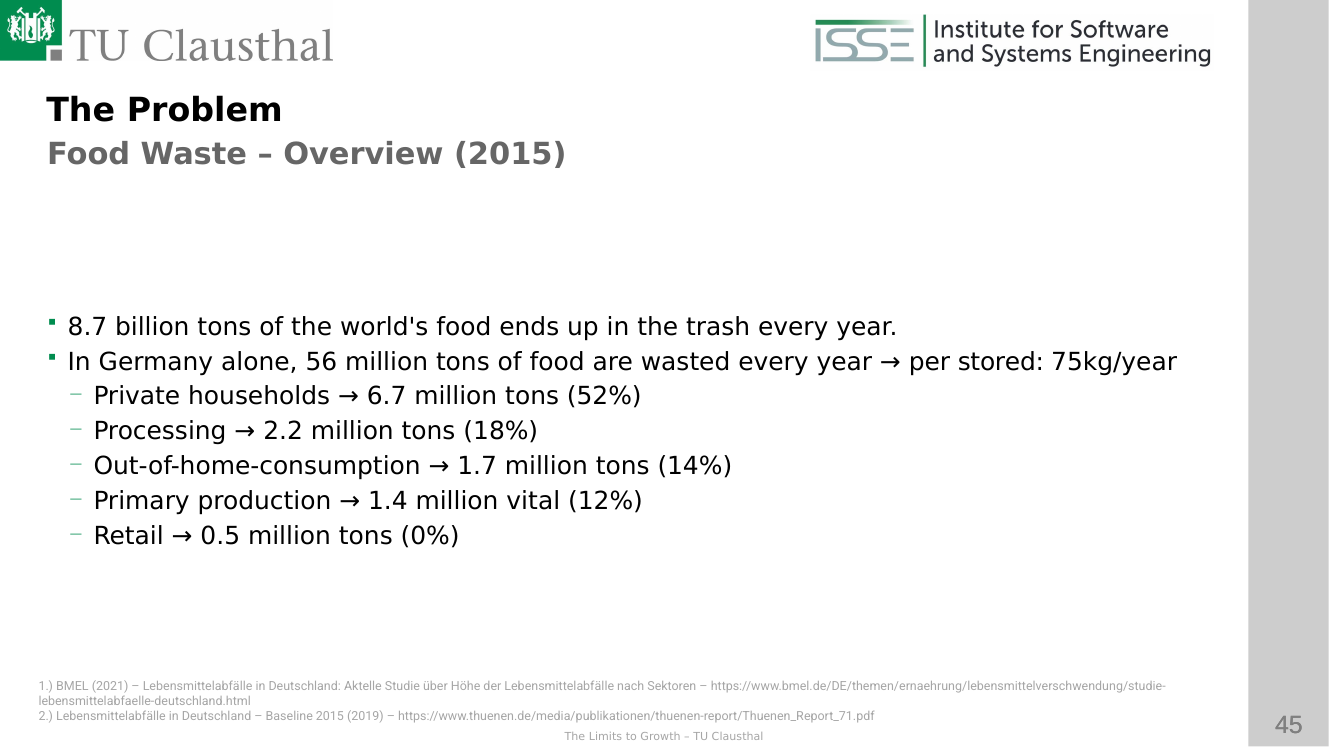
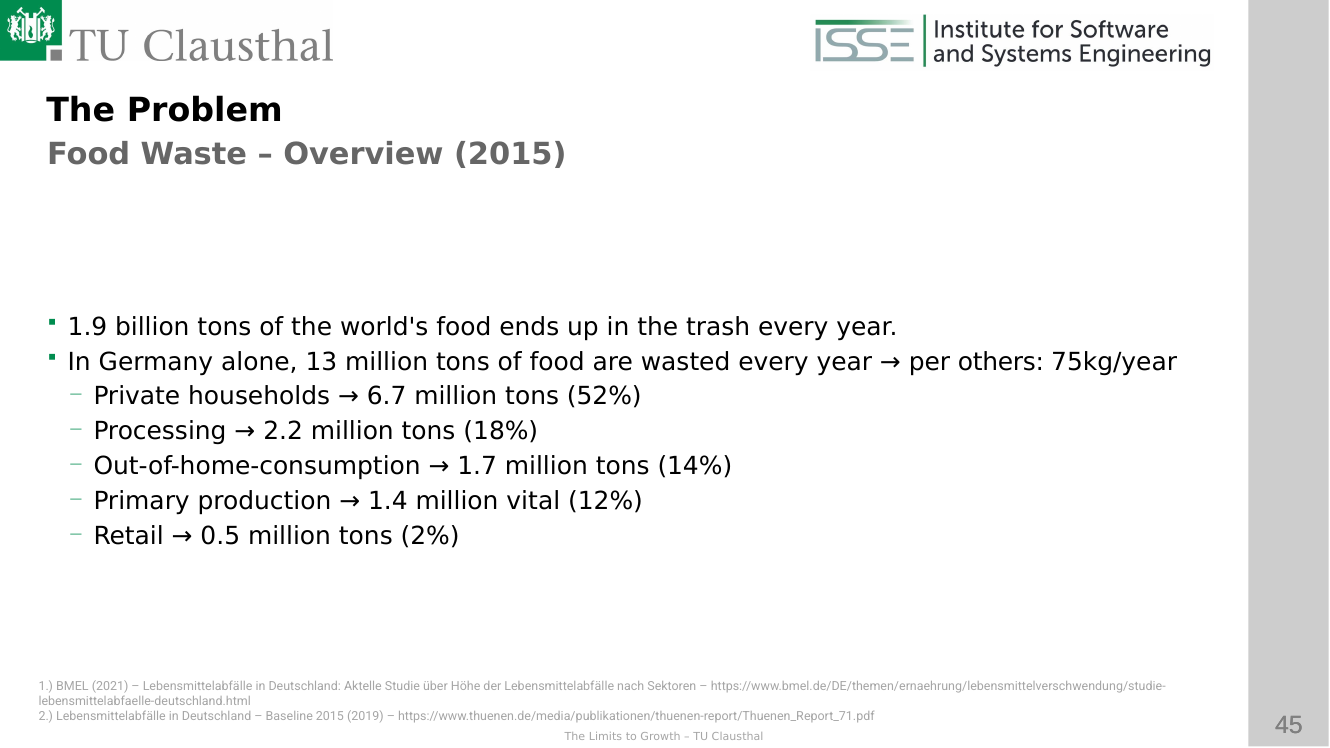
8.7: 8.7 -> 1.9 (87, 327)
56: 56 -> 13 (321, 362)
stored: stored -> others (1001, 362)
0%: 0% -> 2% (430, 536)
